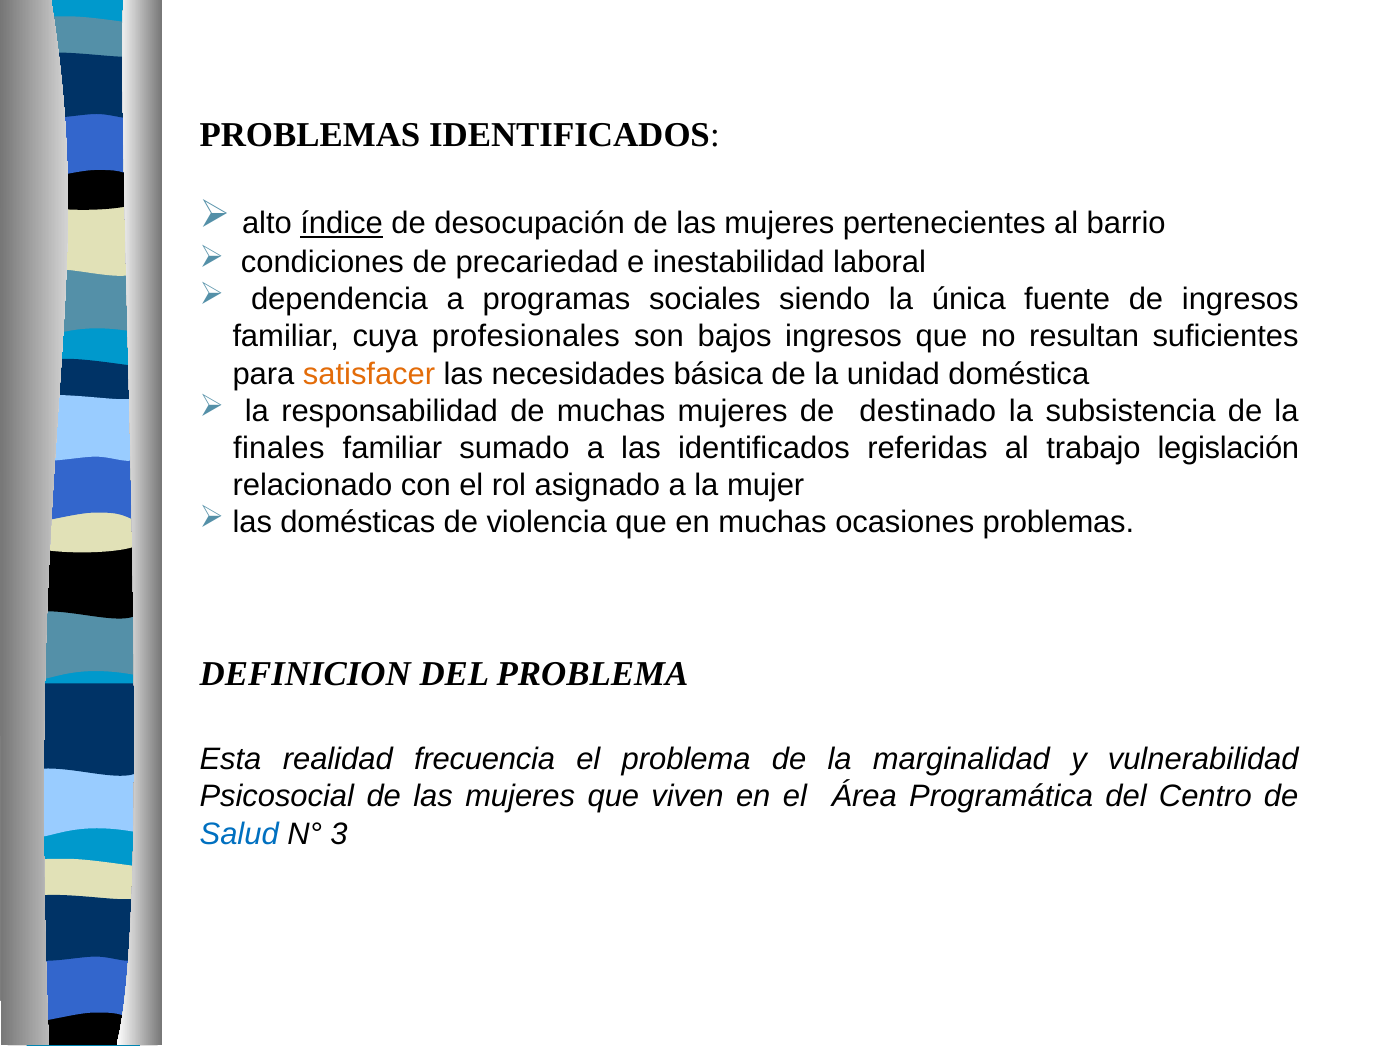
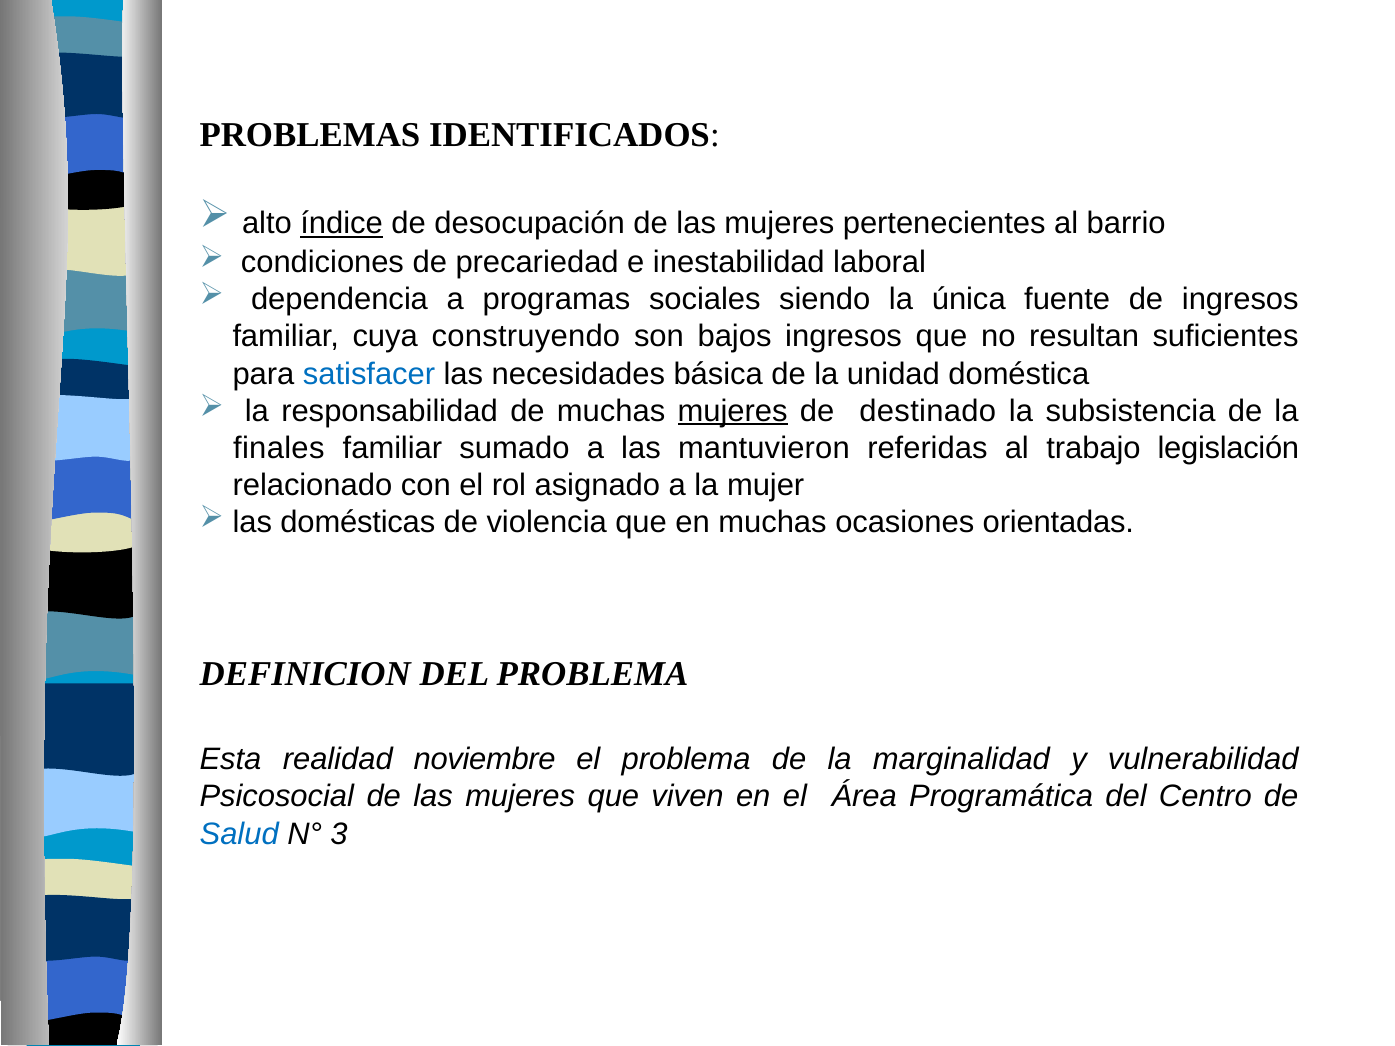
profesionales: profesionales -> construyendo (526, 337)
satisfacer colour: orange -> blue (369, 374)
mujeres underline: none -> present (733, 411)
las identificados: identificados -> mantuvieron (764, 448)
ocasiones problemas: problemas -> orientadas (1058, 523)
frecuencia: frecuencia -> noviembre (485, 760)
